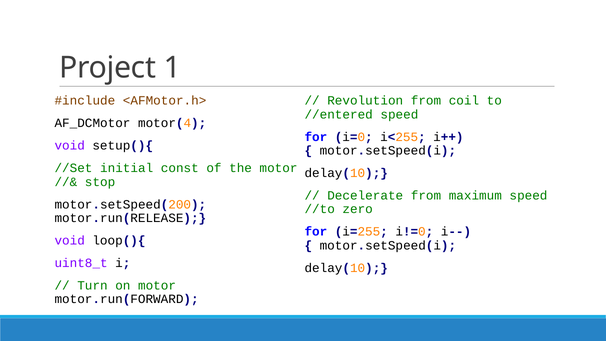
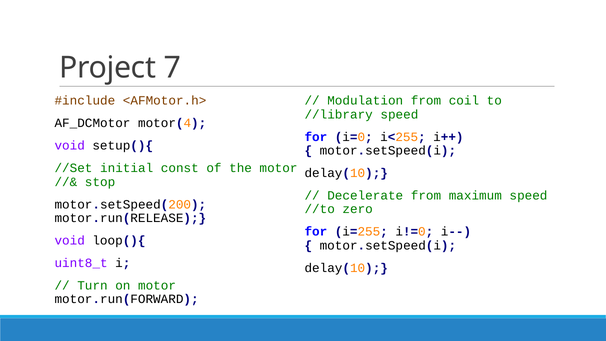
1: 1 -> 7 (172, 68)
Revolution: Revolution -> Modulation (365, 101)
//entered: //entered -> //library (339, 114)
